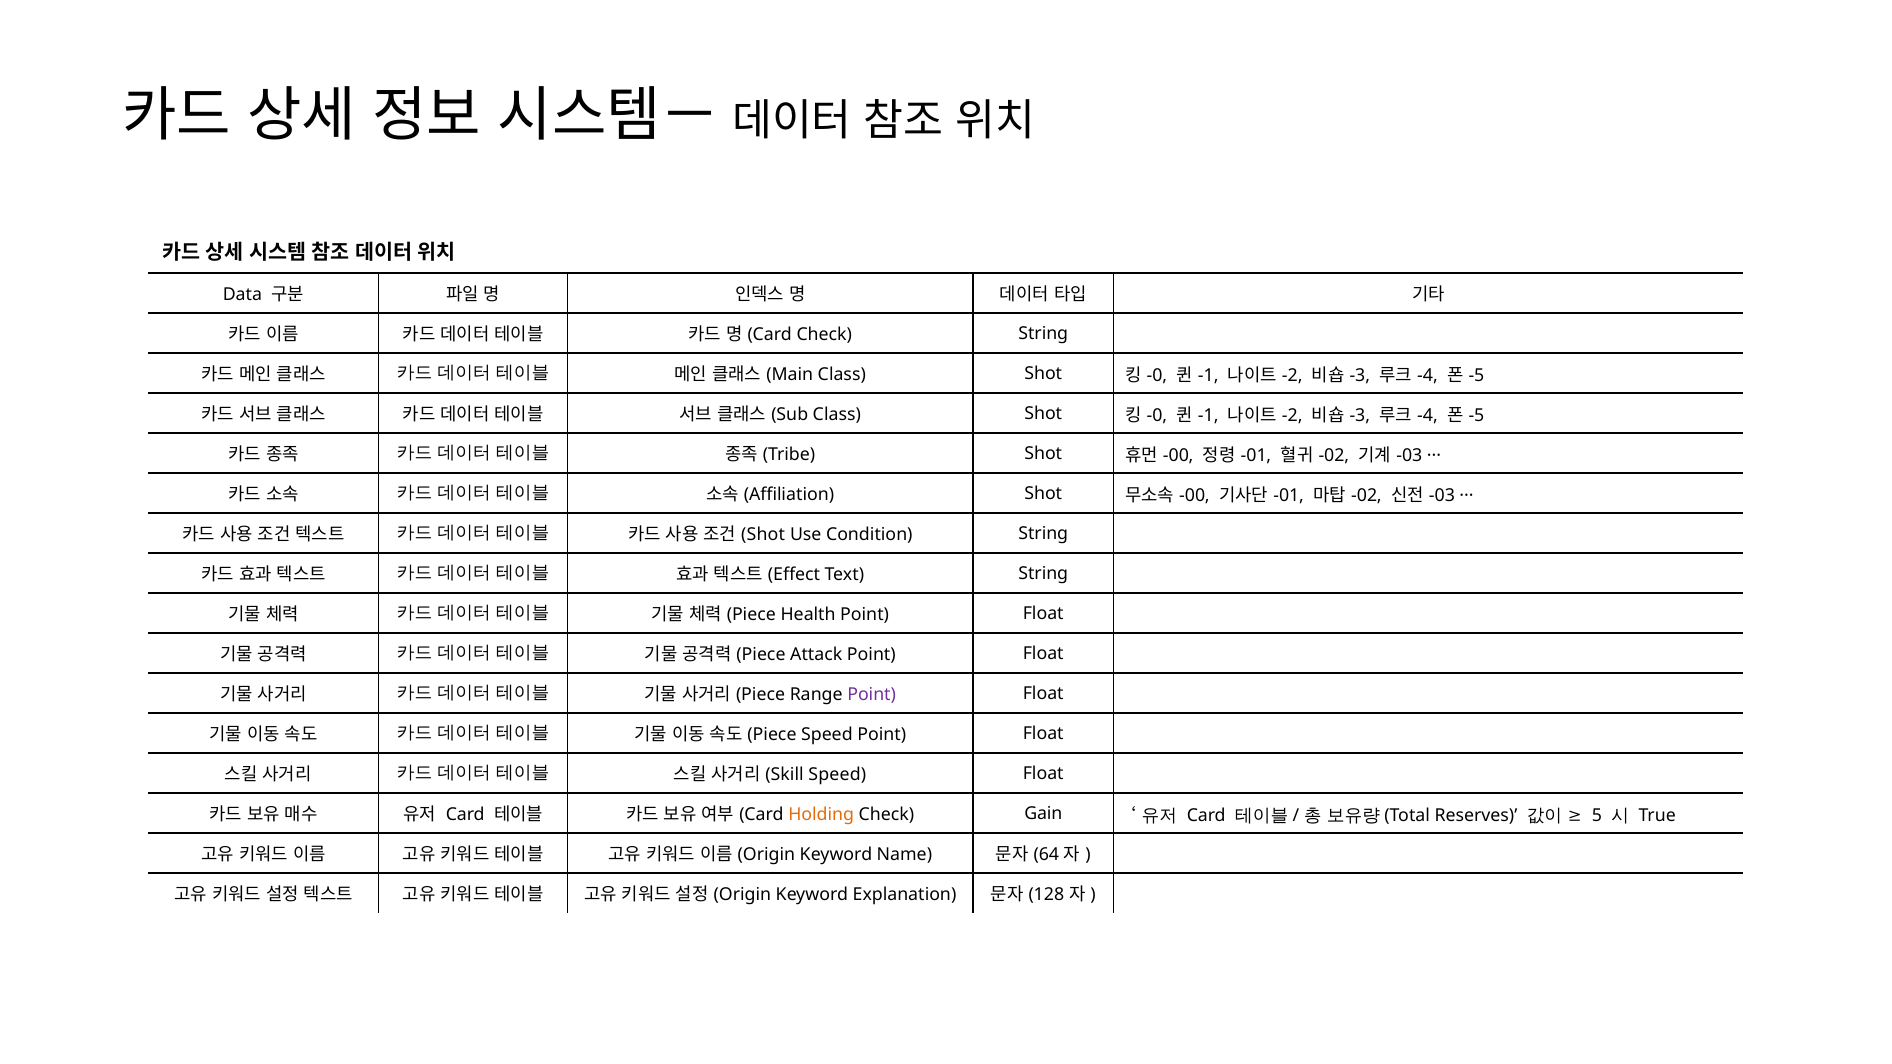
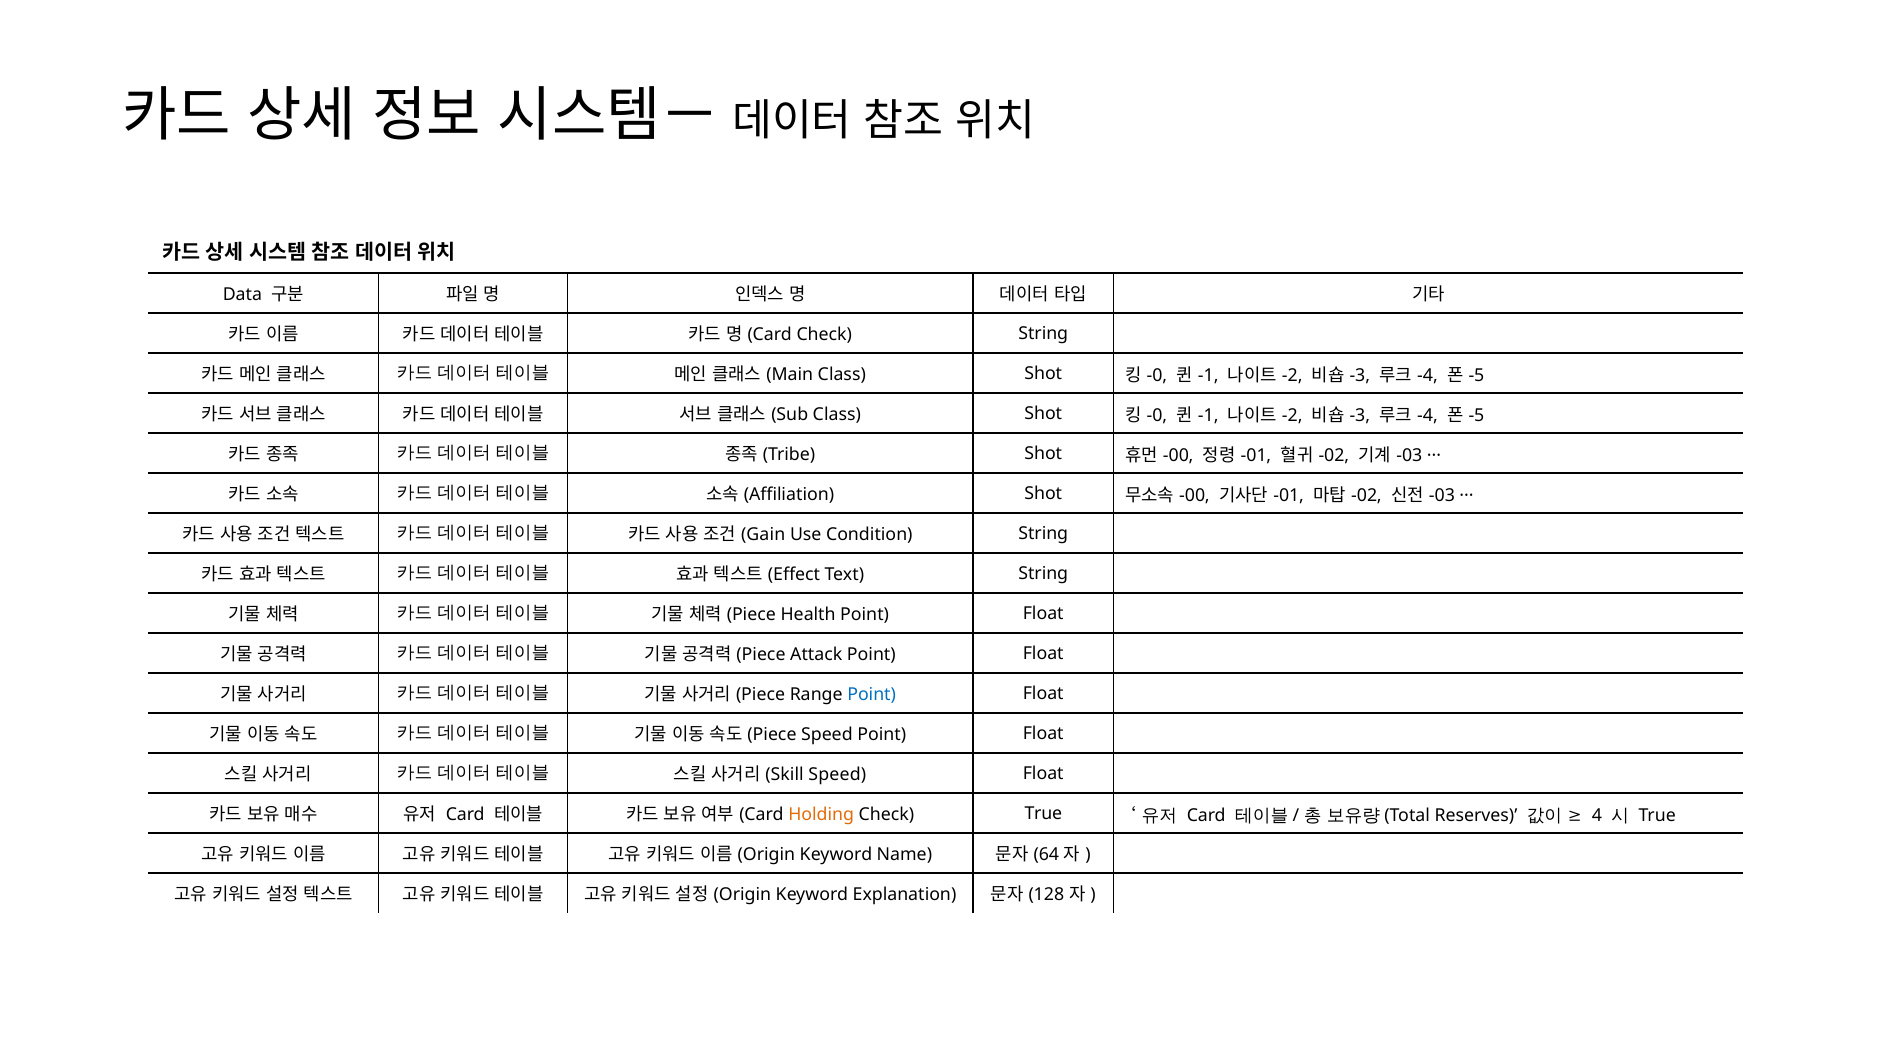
Shot: Shot -> Gain (763, 535)
Point colour: purple -> blue (872, 695)
Check Gain: Gain -> True (1043, 814)
5: 5 -> 4 (1597, 815)
